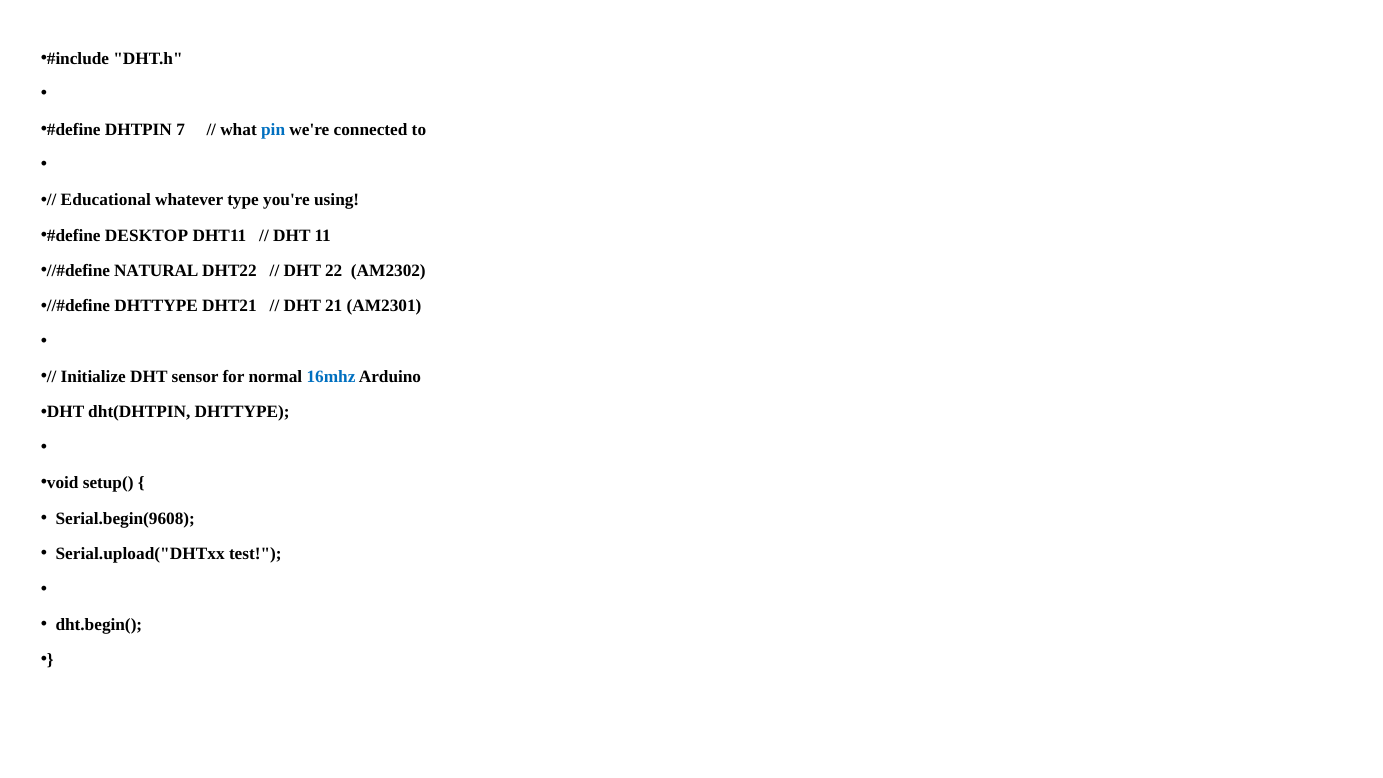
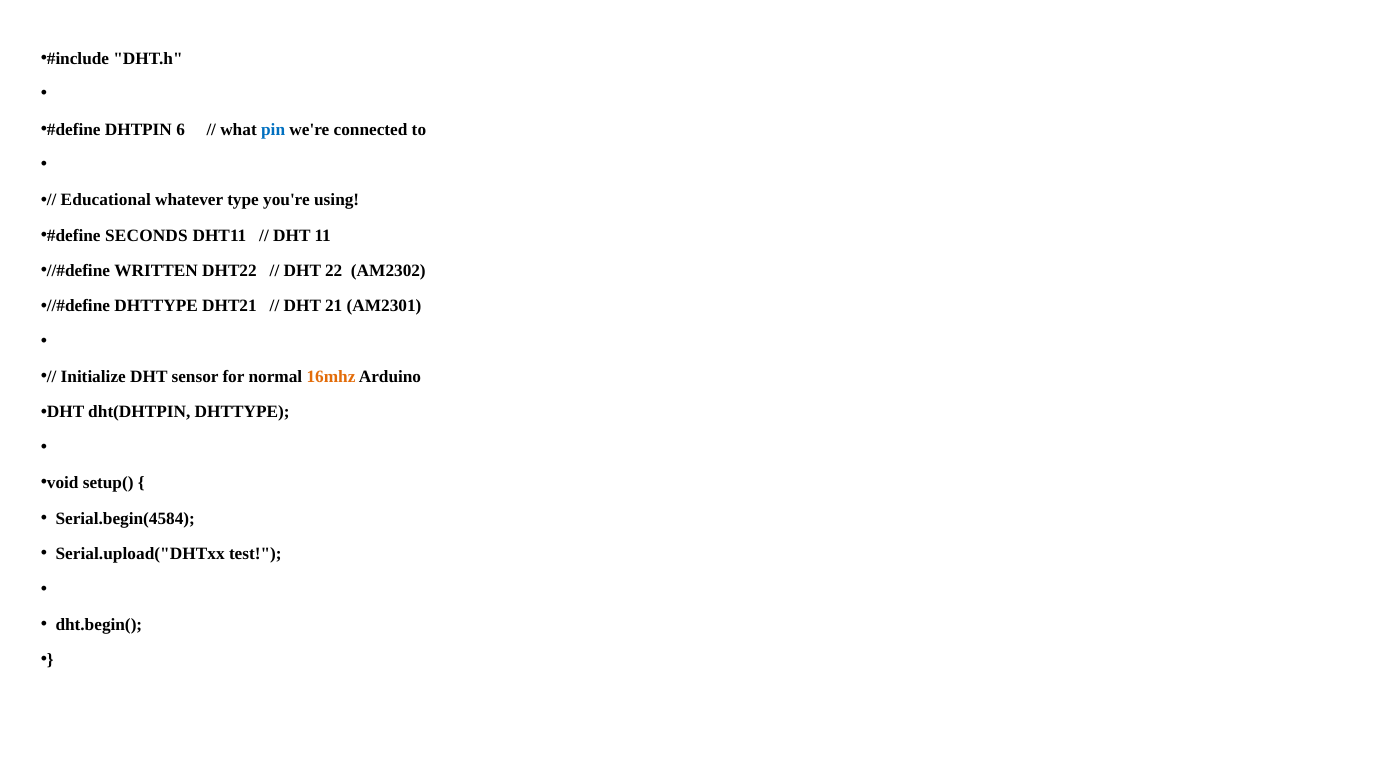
7: 7 -> 6 (181, 129)
DESKTOP: DESKTOP -> SECONDS (146, 235)
NATURAL: NATURAL -> WRITTEN (156, 271)
16mhz colour: blue -> orange (331, 377)
Serial.begin(9608: Serial.begin(9608 -> Serial.begin(4584 (125, 518)
